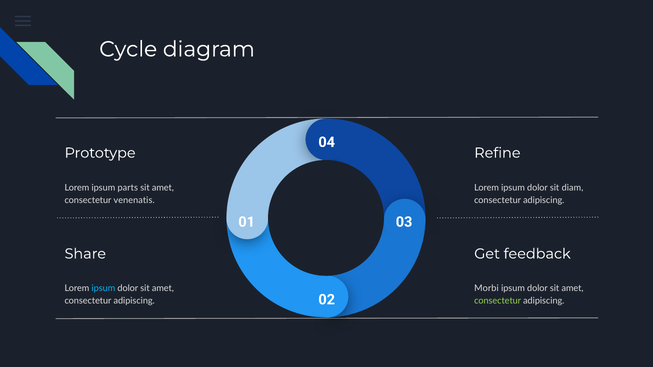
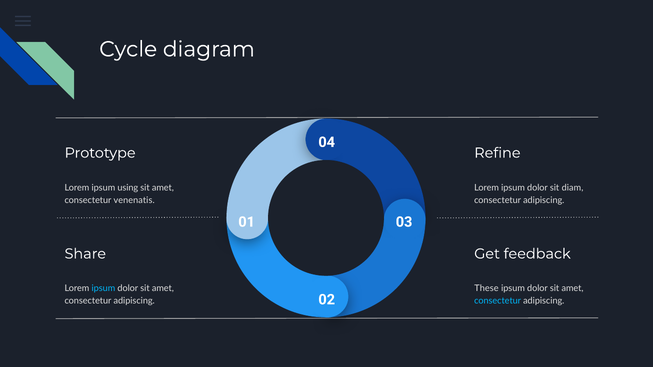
parts: parts -> using (128, 188)
Morbi: Morbi -> These (486, 289)
consectetur colour: light green -> light blue (498, 301)
